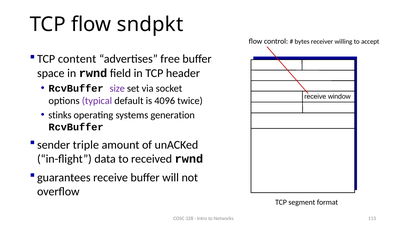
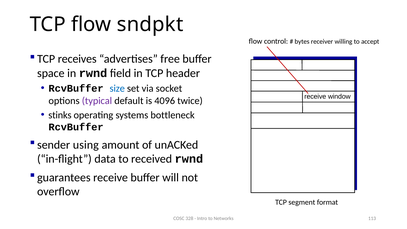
content: content -> receives (77, 59)
size colour: purple -> blue (117, 88)
generation: generation -> bottleneck (173, 115)
triple: triple -> using (86, 145)
